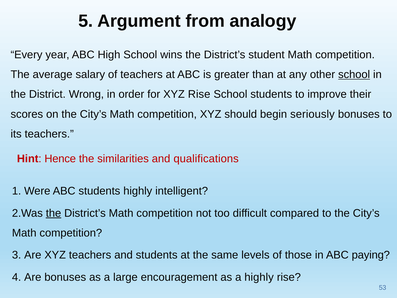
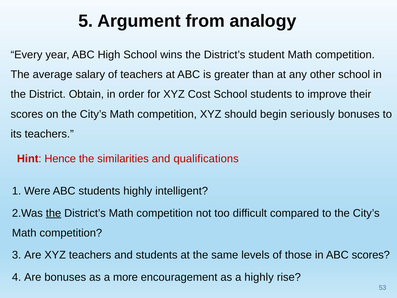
school underline: present -> none (354, 74)
Wrong: Wrong -> Obtain (86, 94)
XYZ Rise: Rise -> Cost (199, 94)
ABC paying: paying -> scores (371, 255)
large: large -> more (125, 277)
